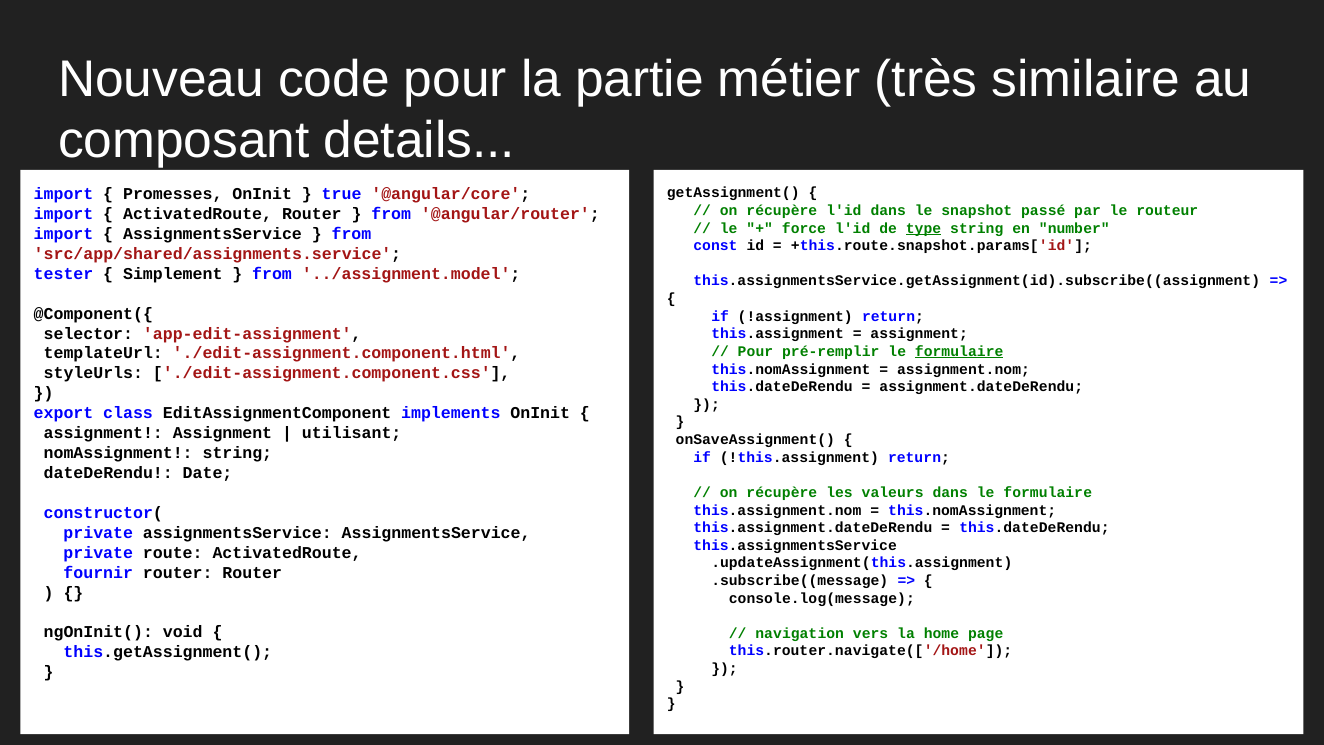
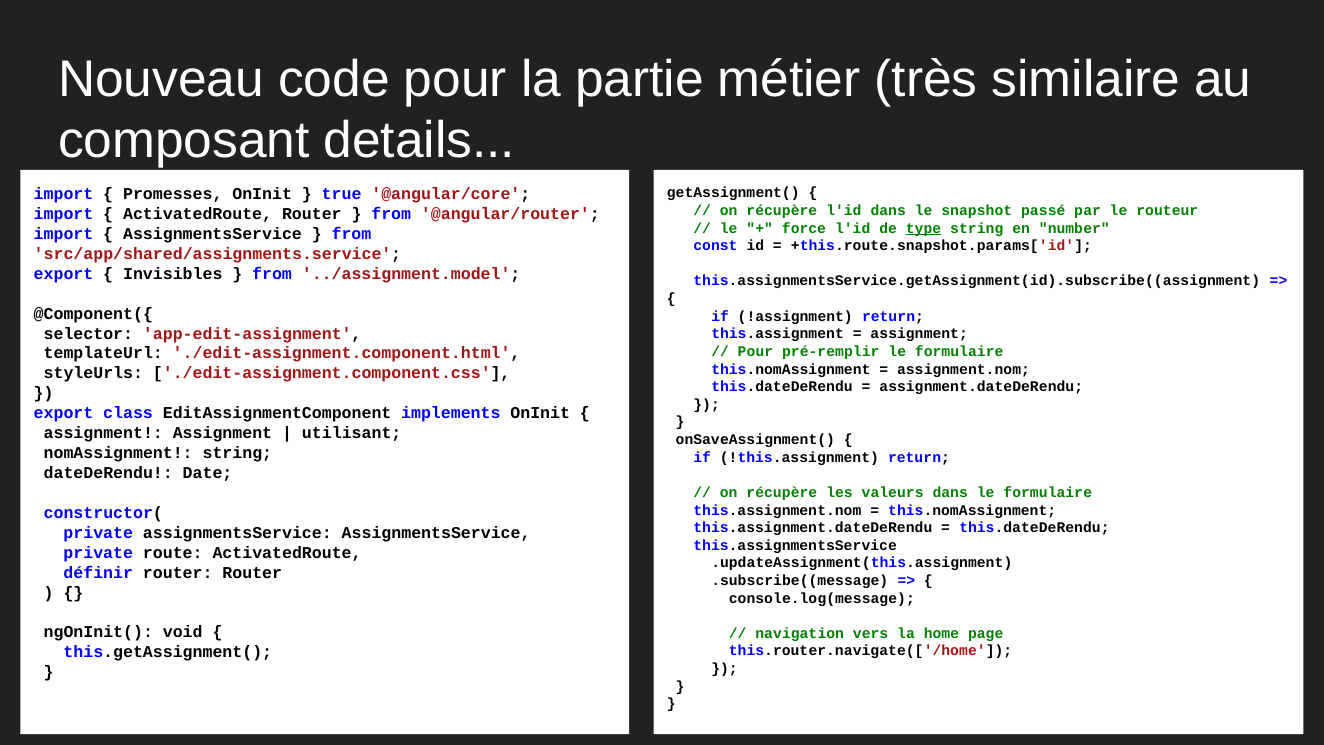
tester: tester -> export (64, 274)
Simplement: Simplement -> Invisibles (173, 274)
formulaire underline: present -> none (959, 351)
fournir: fournir -> définir (98, 572)
